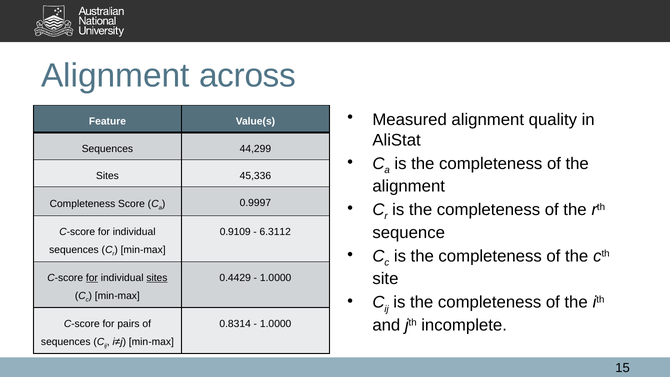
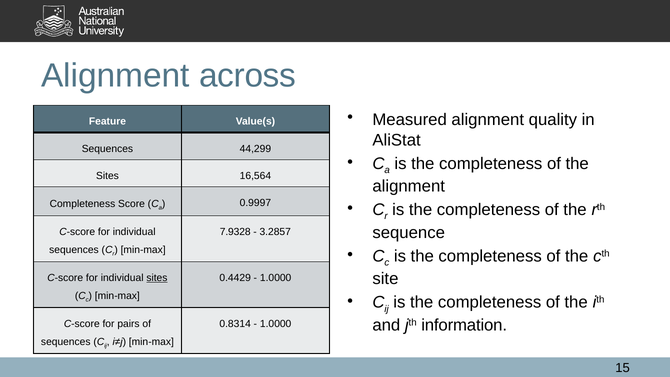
45,336: 45,336 -> 16,564 (255, 176)
0.9109: 0.9109 -> 7.9328 (235, 232)
6.3112: 6.3112 -> 3.2857 (275, 232)
for underline: present -> none (92, 278)
incomplete: incomplete -> information (464, 325)
